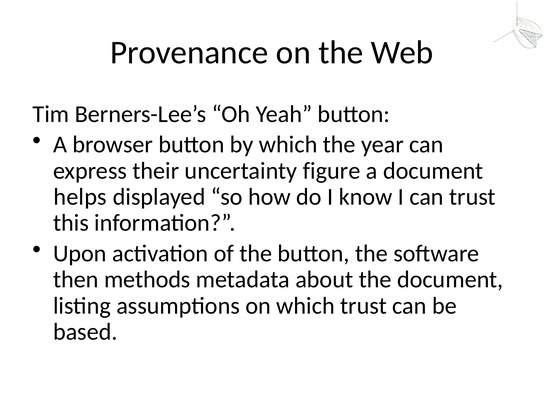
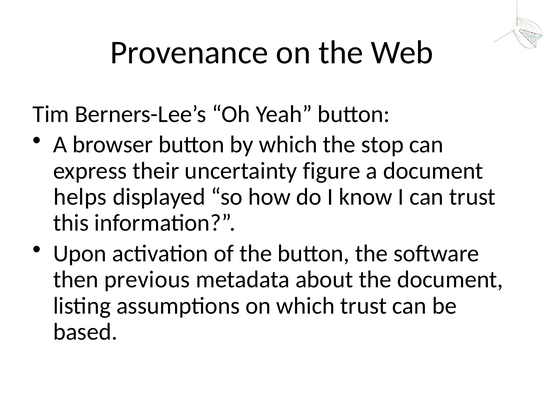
year: year -> stop (382, 145)
methods: methods -> previous (147, 280)
